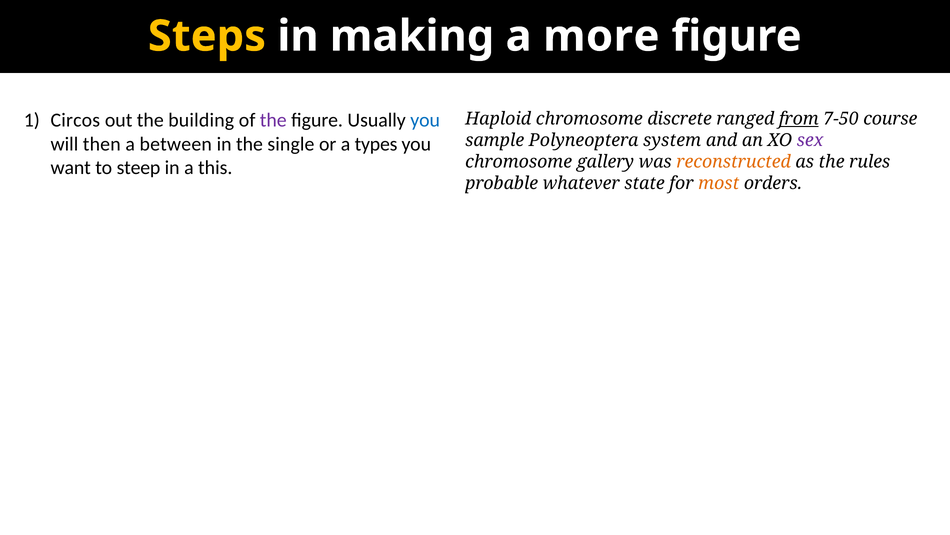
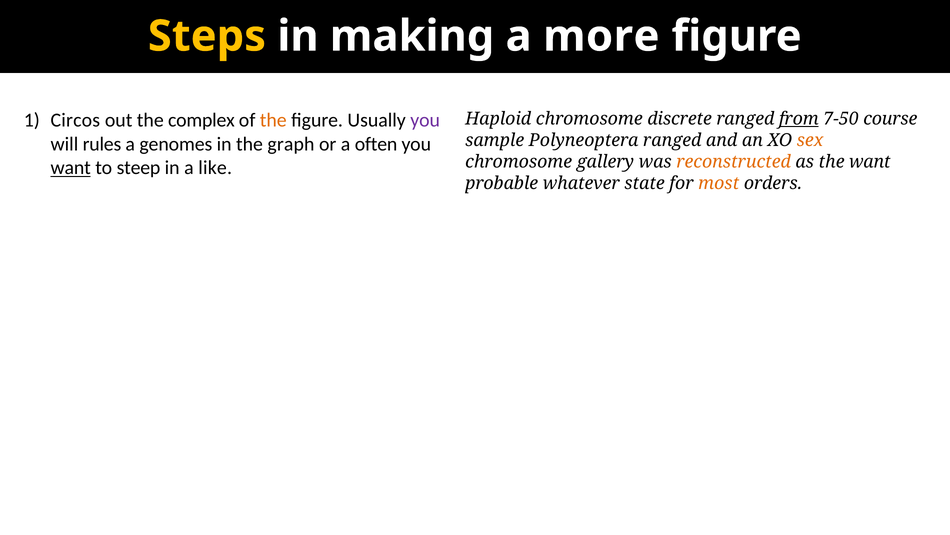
building: building -> complex (201, 120)
the colour: purple -> orange (273, 120)
you colour: blue -> purple (425, 120)
Polyneoptera system: system -> ranged (672, 140)
sex colour: purple -> orange (810, 140)
then: then -> rules (102, 144)
between: between -> genomes (176, 144)
single: single -> graph (291, 144)
types: types -> often (376, 144)
the rules: rules -> want (870, 162)
want underline: none -> present (71, 168)
this: this -> like (215, 168)
